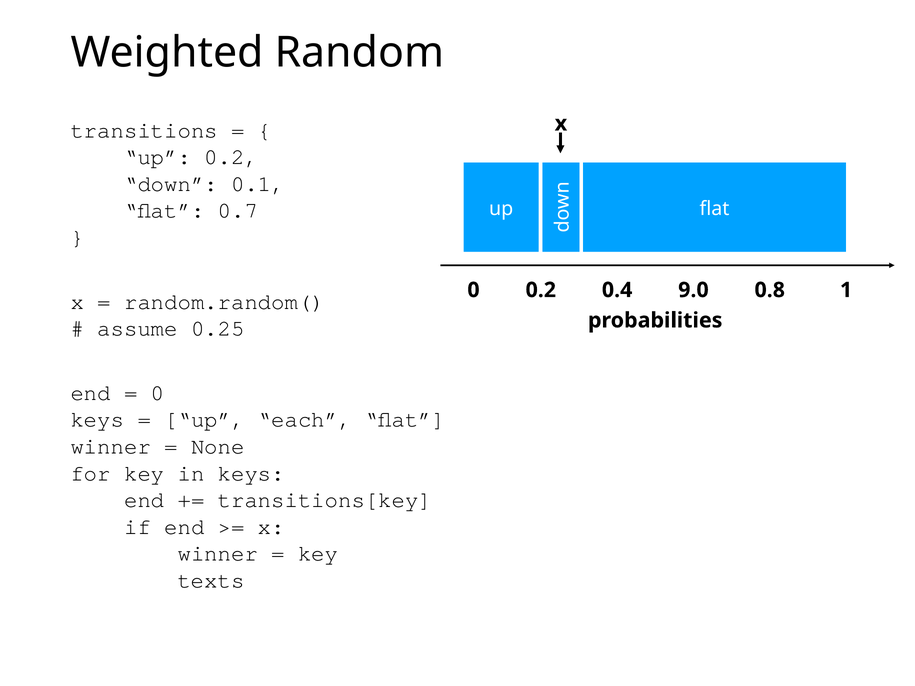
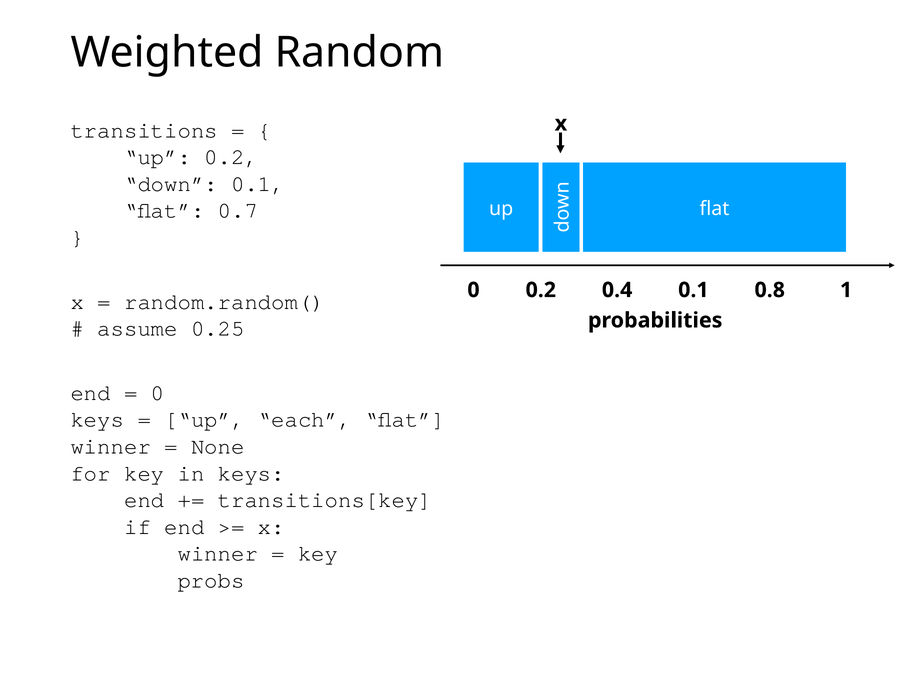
0.4 9.0: 9.0 -> 0.1 (693, 290)
texts: texts -> probs (211, 581)
